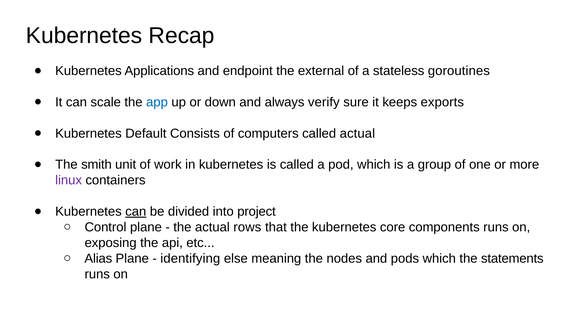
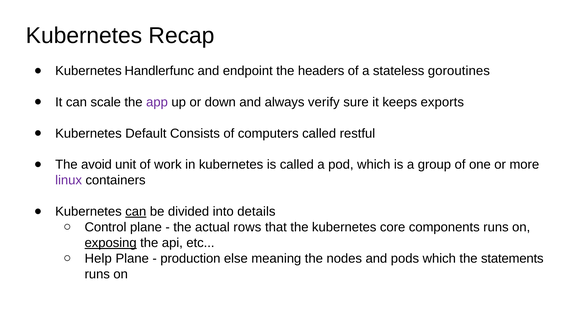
Applications: Applications -> Handlerfunc (159, 71)
external: external -> headers (321, 71)
app colour: blue -> purple (157, 102)
called actual: actual -> restful (357, 133)
smith: smith -> avoid (96, 165)
project: project -> details (256, 212)
exposing underline: none -> present (111, 243)
Alias: Alias -> Help (98, 259)
identifying: identifying -> production (190, 259)
